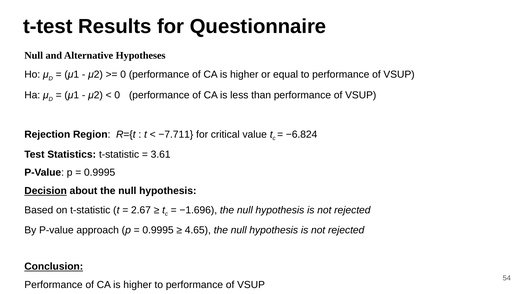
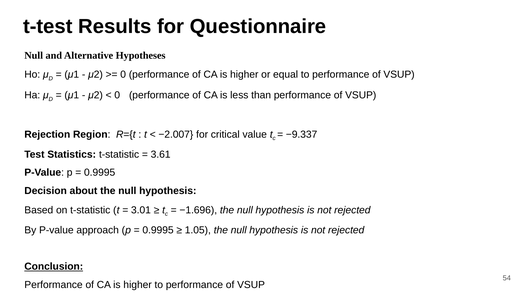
−7.711: −7.711 -> −2.007 (176, 134)
−6.824: −6.824 -> −9.337 (302, 134)
Decision underline: present -> none (46, 191)
2.67: 2.67 -> 3.01 (141, 210)
4.65: 4.65 -> 1.05 (198, 230)
